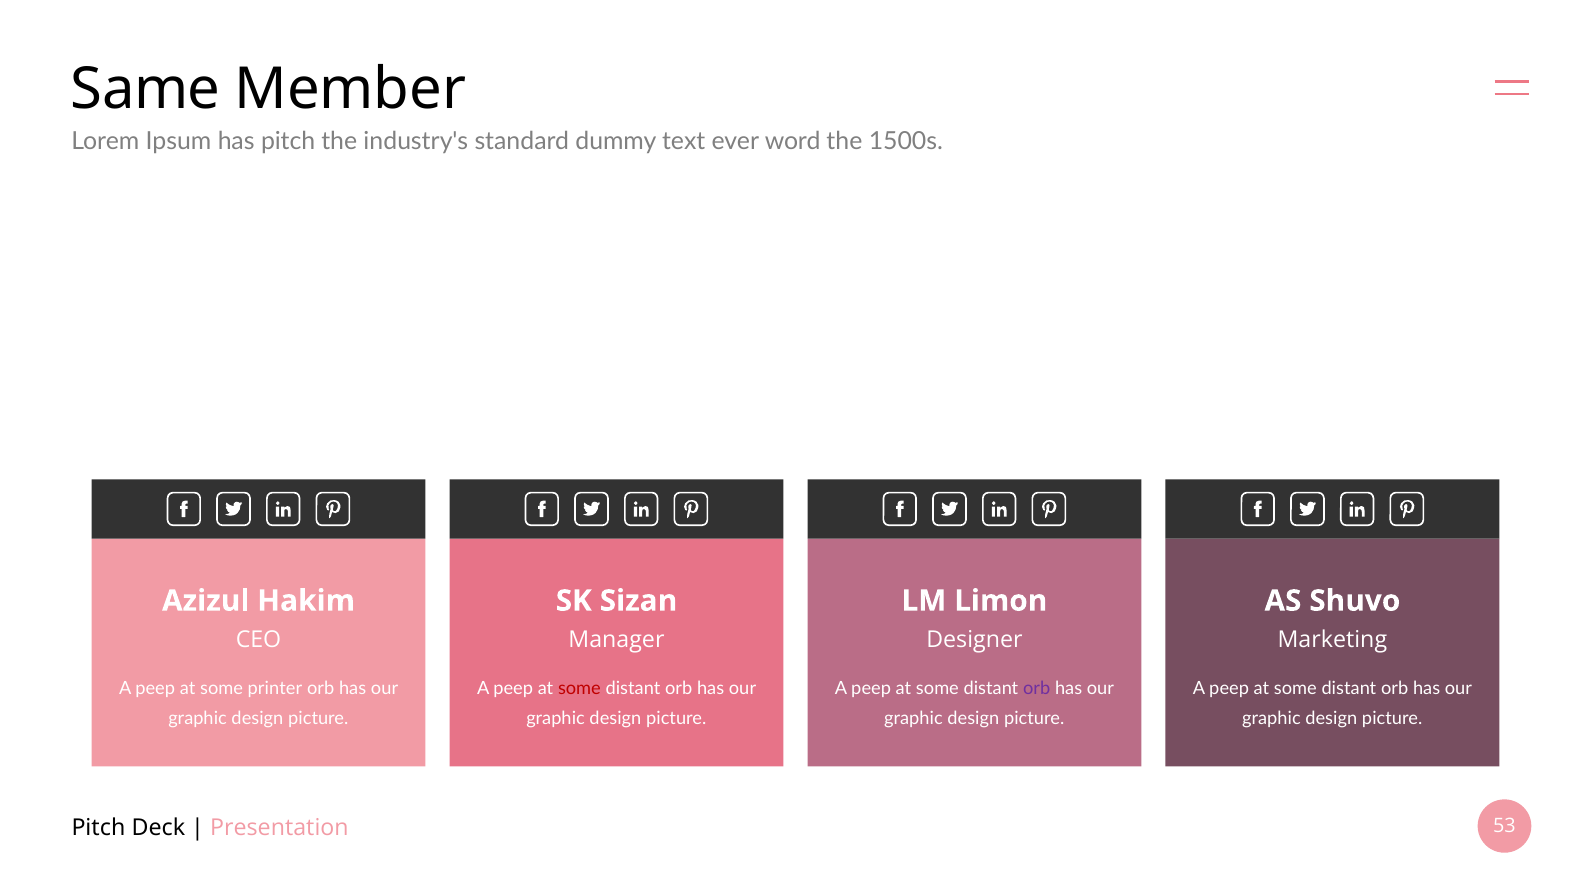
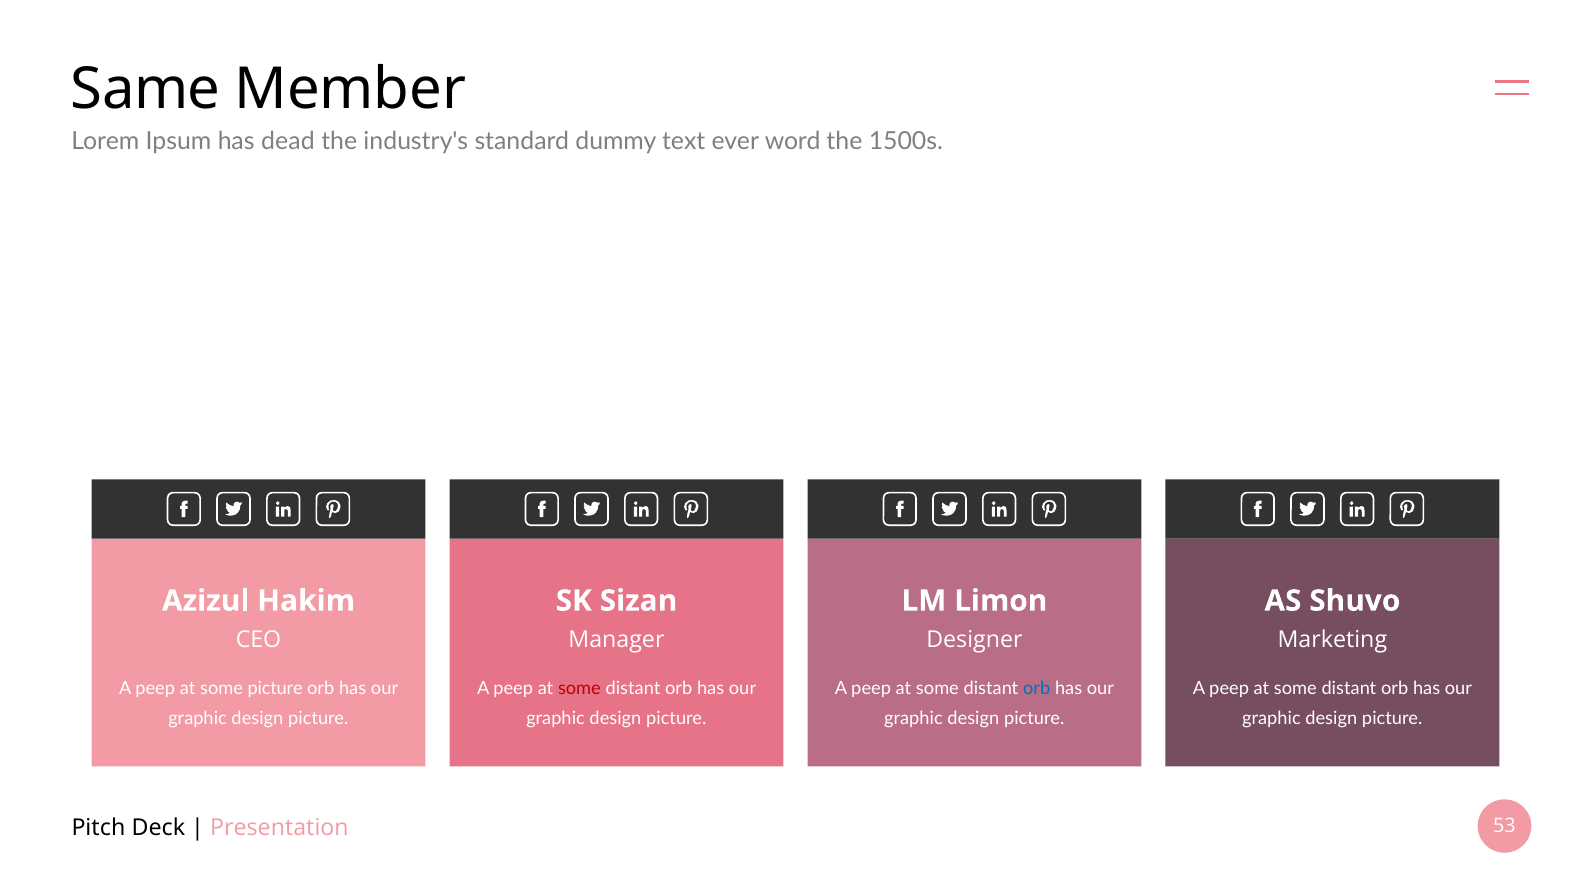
has pitch: pitch -> dead (288, 141)
some printer: printer -> picture (275, 688)
orb colour: purple -> blue (1037, 688)
